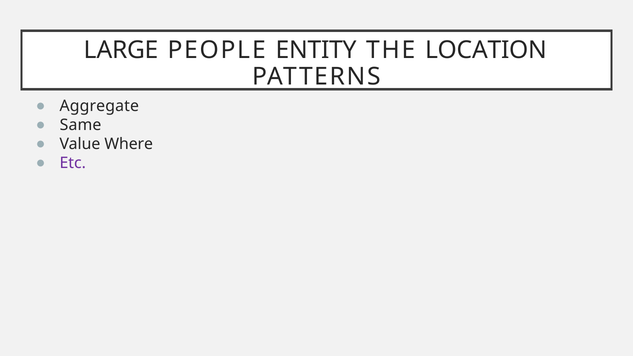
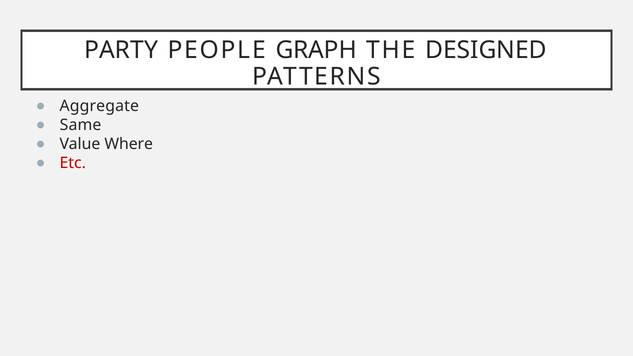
LARGE: LARGE -> PARTY (121, 50)
ENTITY: ENTITY -> GRAPH (316, 50)
LOCATION: LOCATION -> DESIGNED (486, 50)
Etc colour: purple -> red (73, 163)
